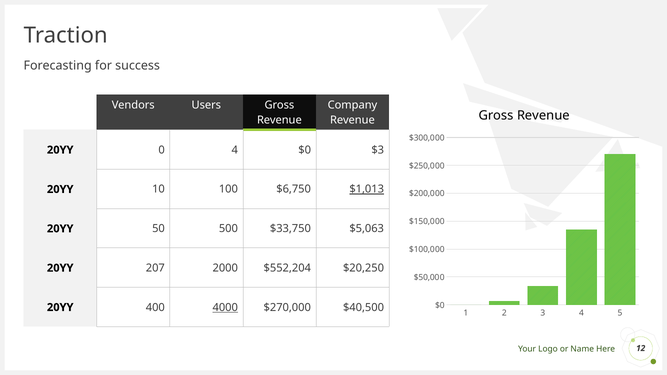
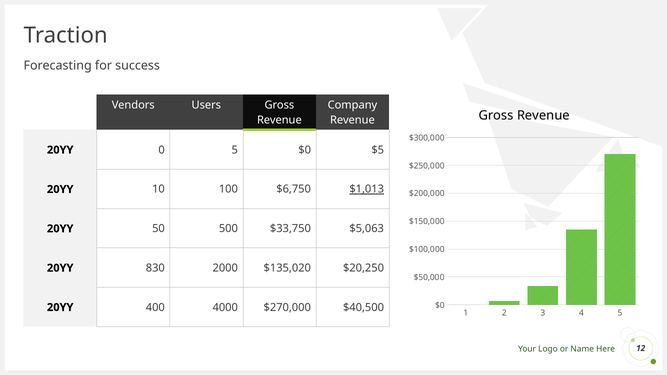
0 4: 4 -> 5 (235, 150)
$3: $3 -> $5 (378, 150)
207: 207 -> 830 (155, 268)
$552,204: $552,204 -> $135,020 (287, 268)
4000 underline: present -> none (225, 308)
